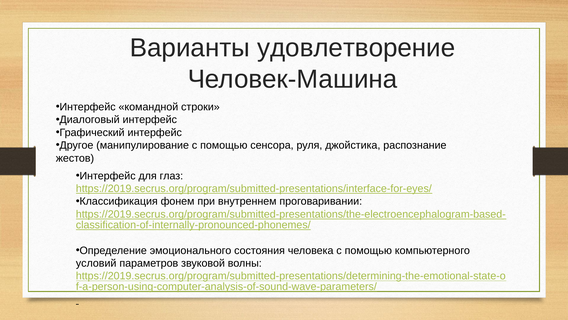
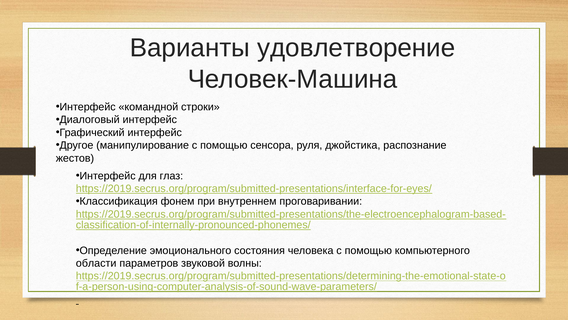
условий: условий -> области (96, 263)
